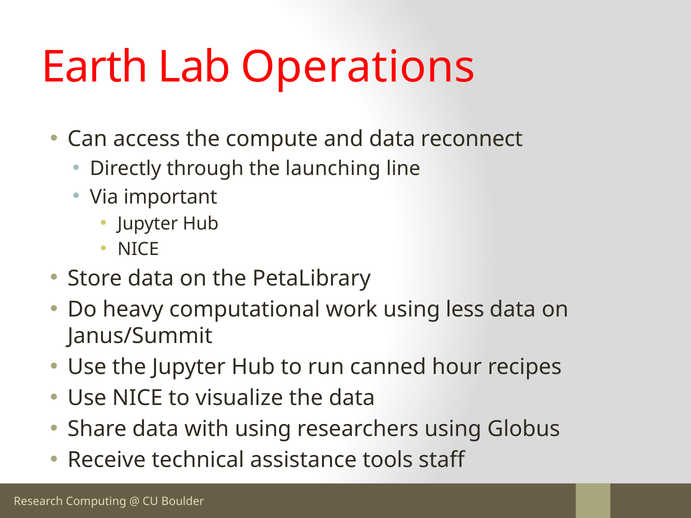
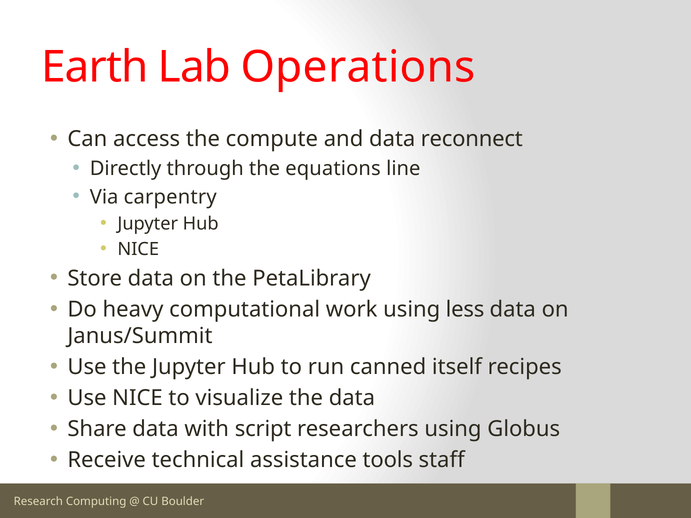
launching: launching -> equations (333, 169)
important: important -> carpentry (170, 197)
hour: hour -> itself (457, 367)
with using: using -> script (263, 429)
